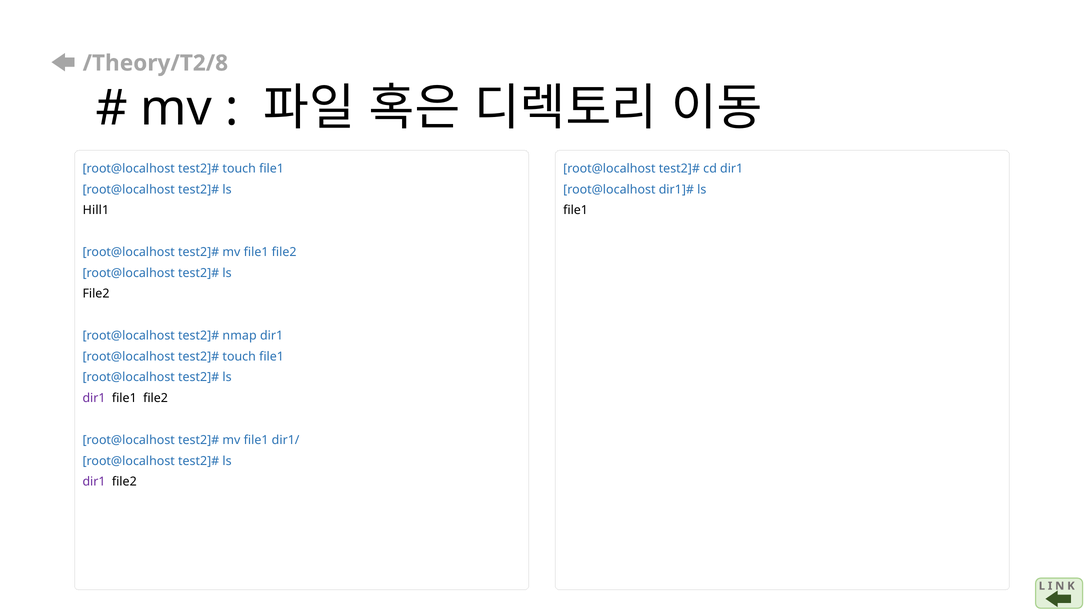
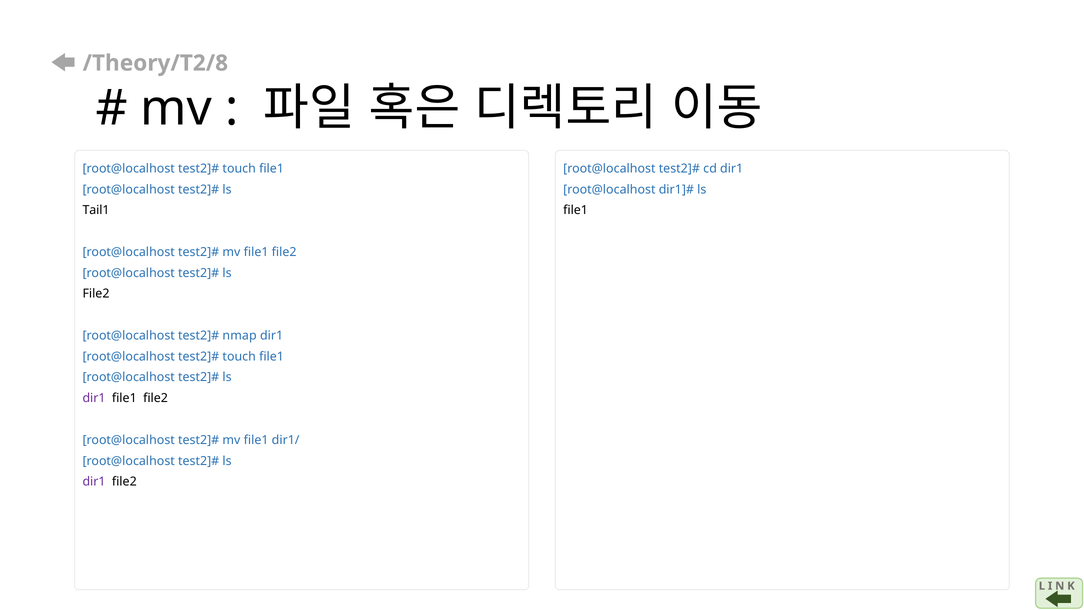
Hill1: Hill1 -> Tail1 (96, 210)
